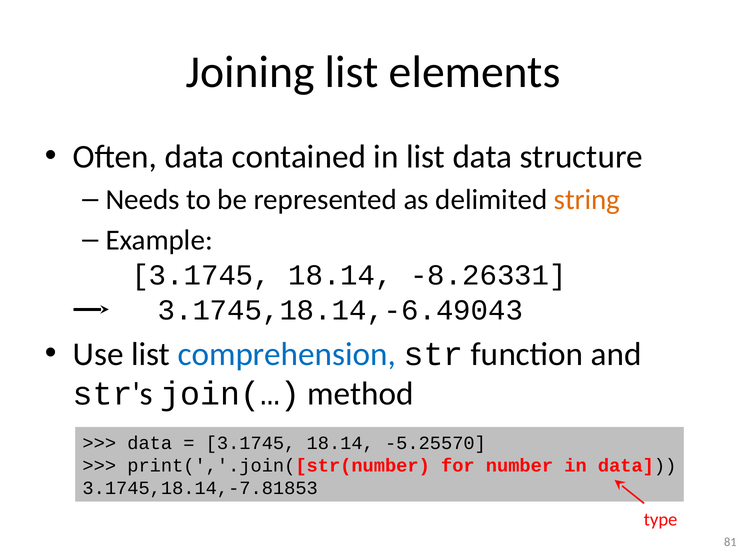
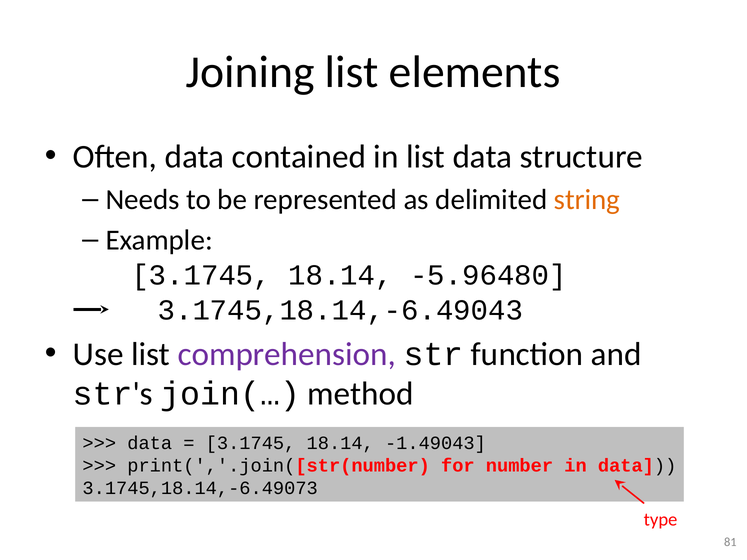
-8.26331: -8.26331 -> -5.96480 (488, 275)
comprehension colour: blue -> purple (287, 354)
-5.25570: -5.25570 -> -1.49043 (435, 443)
3.1745,18.14,-7.81853: 3.1745,18.14,-7.81853 -> 3.1745,18.14,-6.49073 (200, 488)
